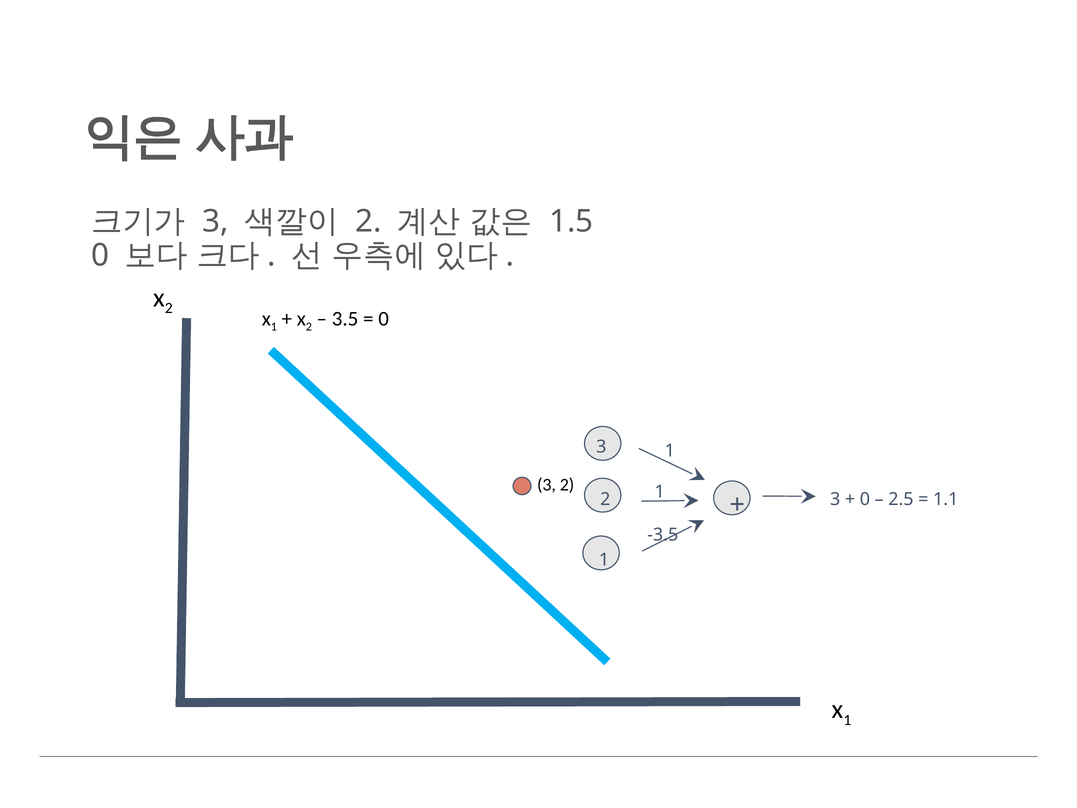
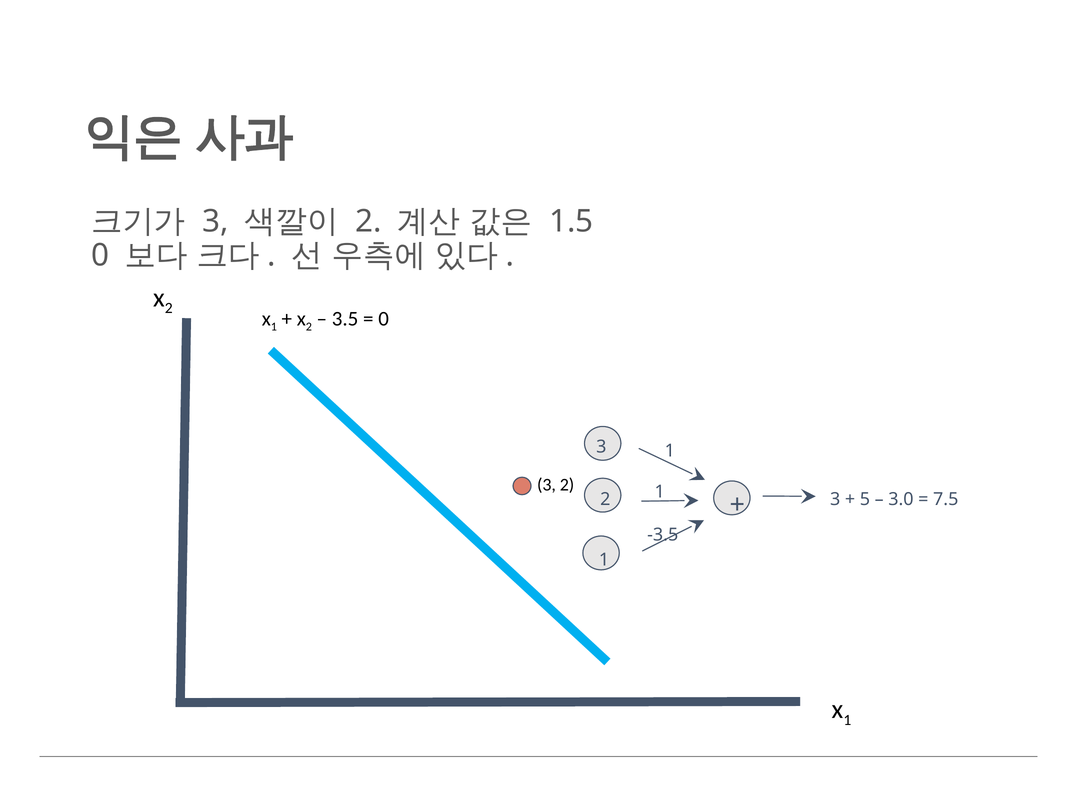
0: 0 -> 5 (865, 499)
2.5: 2.5 -> 3.0 (901, 499)
1.1: 1.1 -> 7.5 (946, 499)
